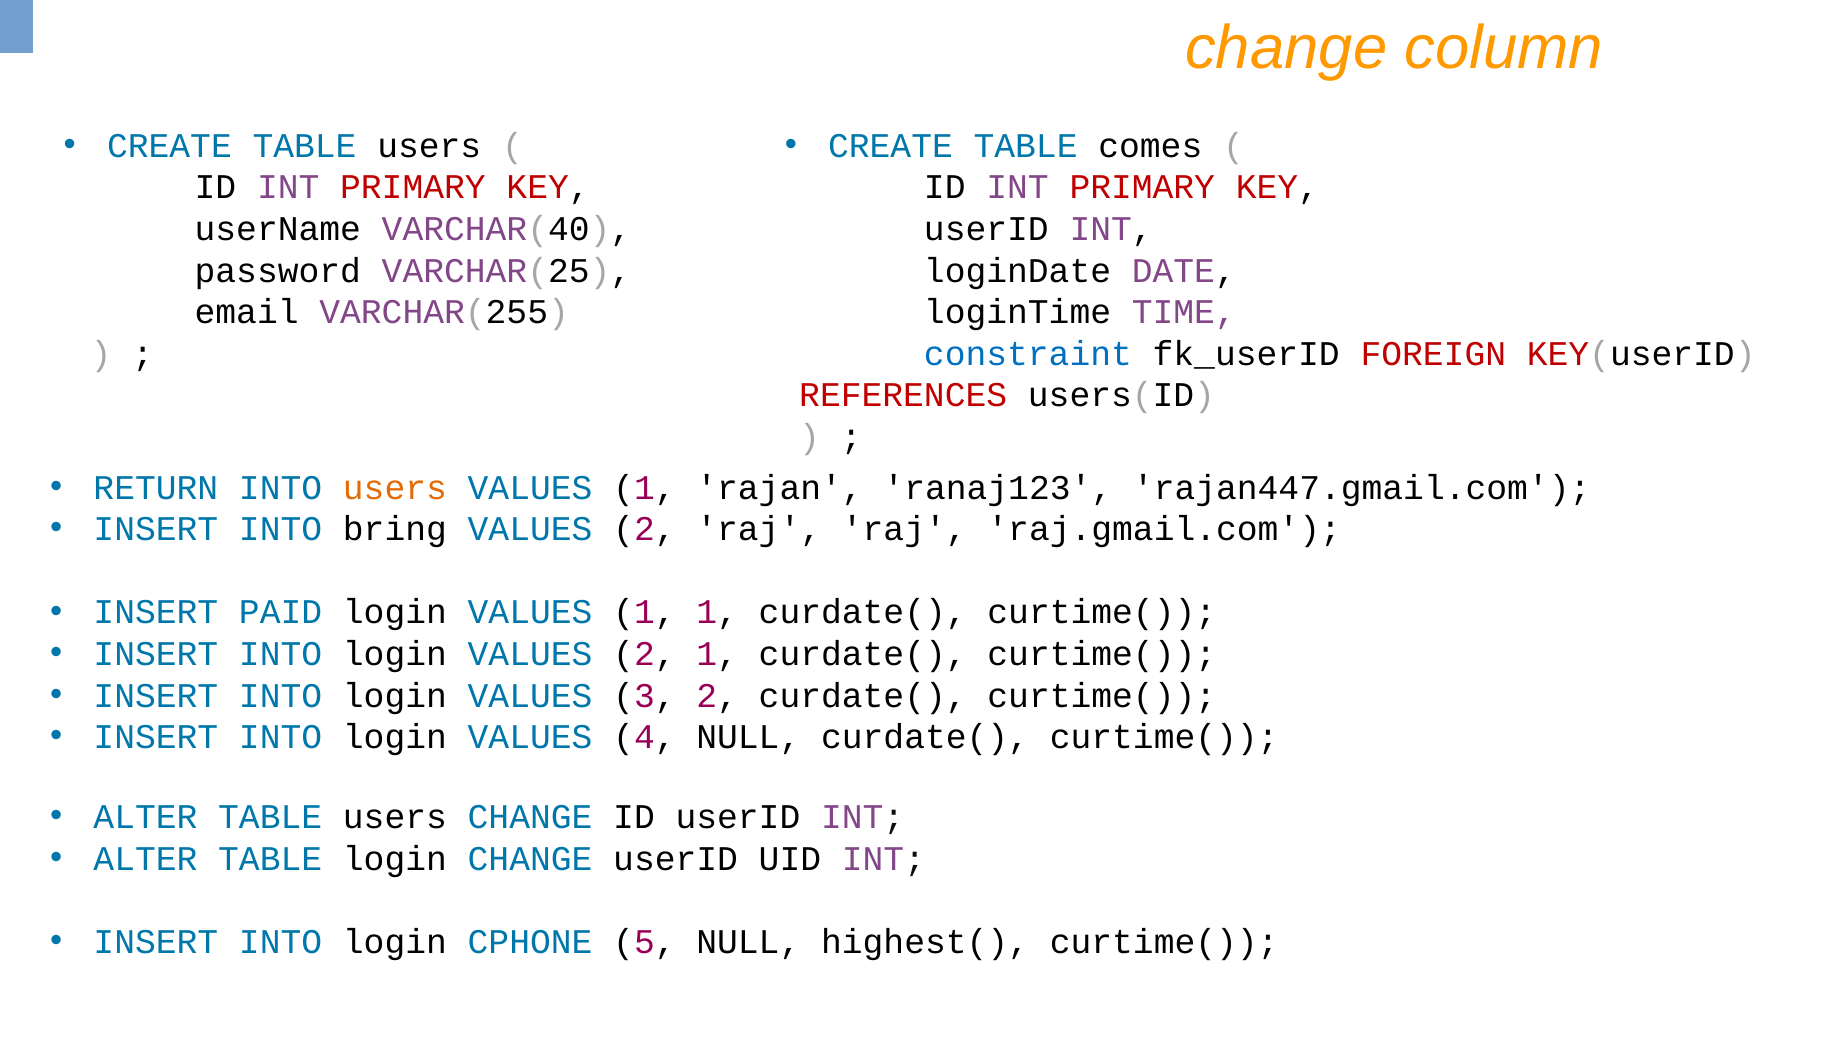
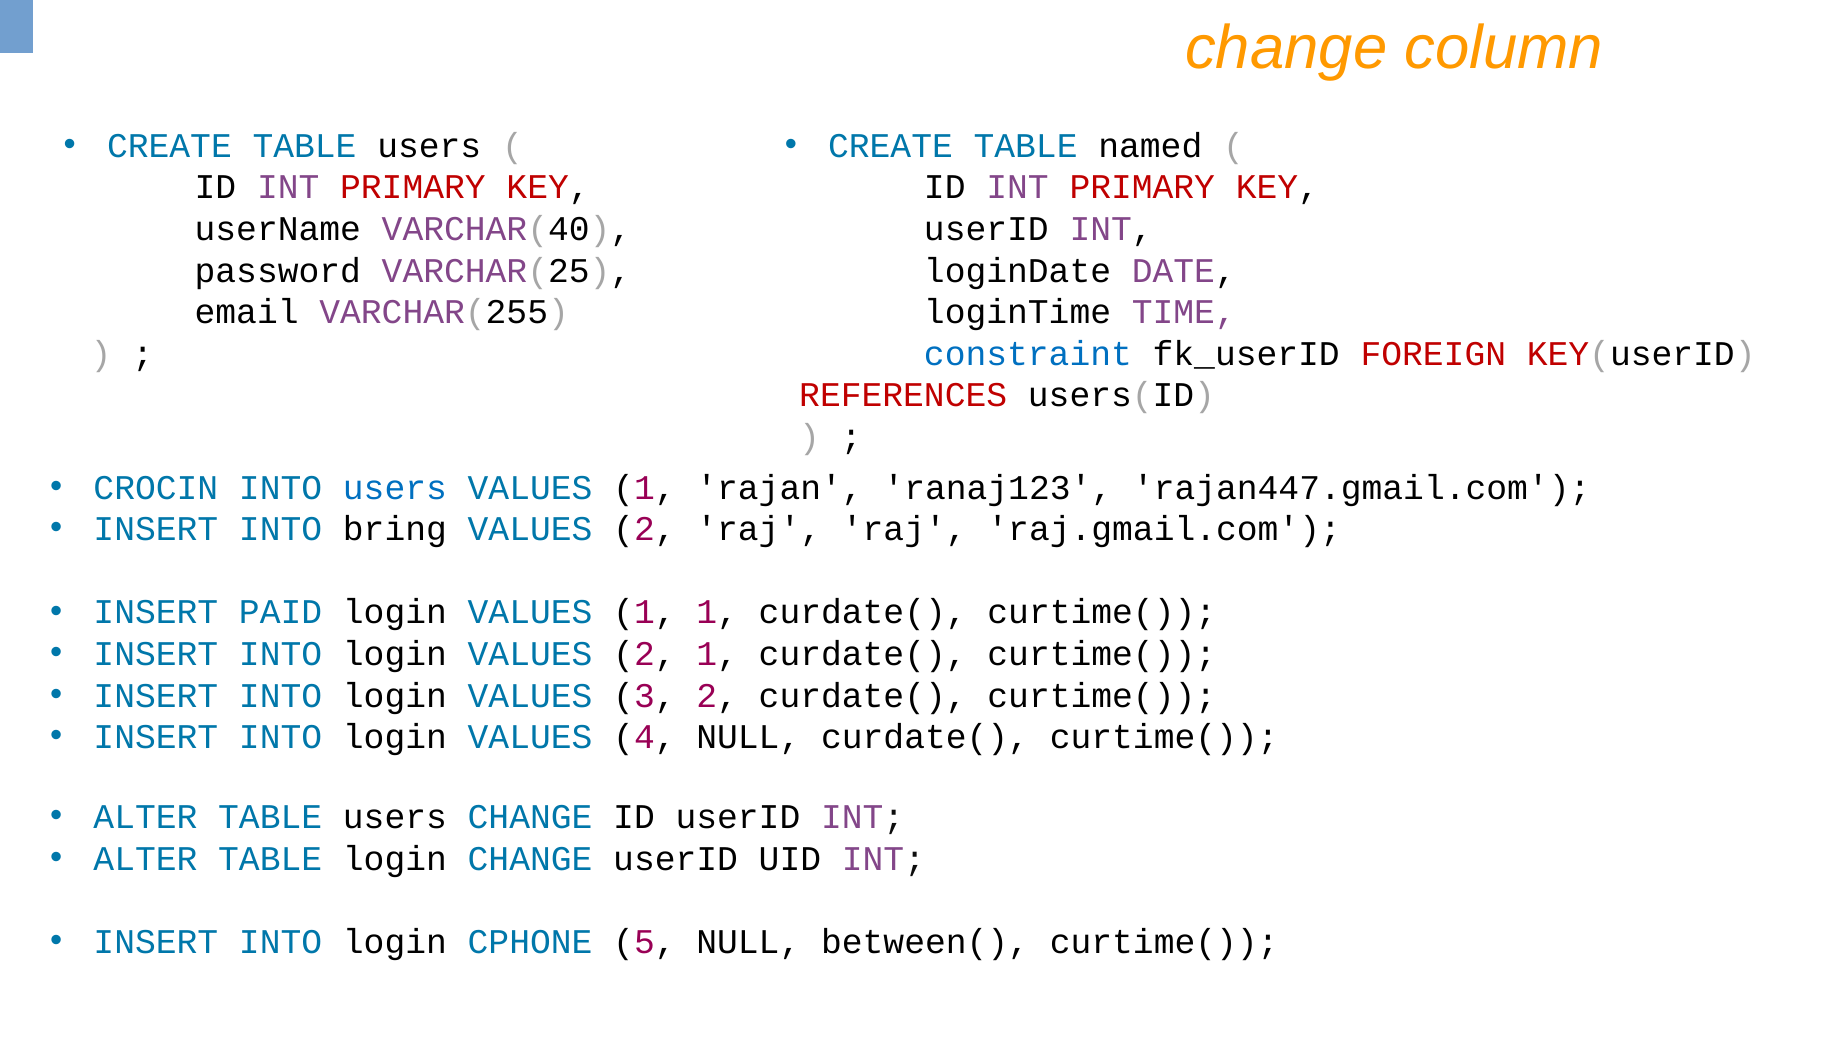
comes: comes -> named (1150, 146)
RETURN: RETURN -> CROCIN (156, 487)
users colour: orange -> blue (395, 487)
highest(: highest( -> between( (925, 941)
